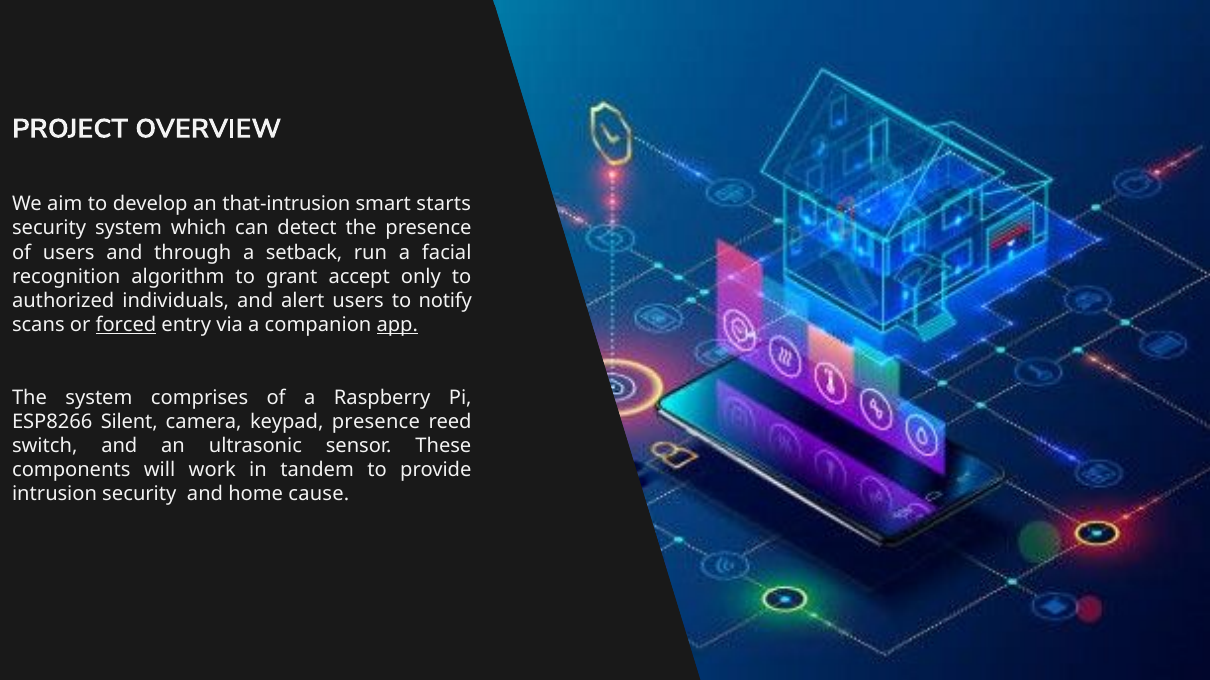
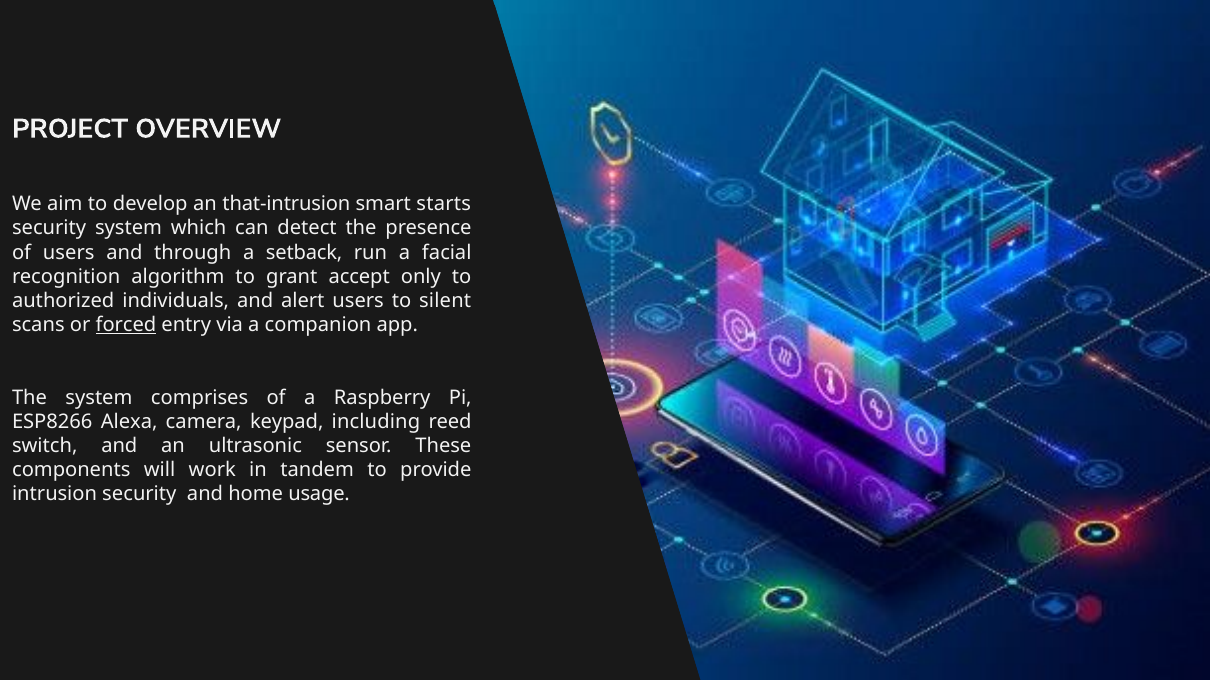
notify: notify -> silent (445, 301)
app underline: present -> none (397, 325)
Silent: Silent -> Alexa (129, 422)
keypad presence: presence -> including (376, 422)
cause: cause -> usage (319, 495)
